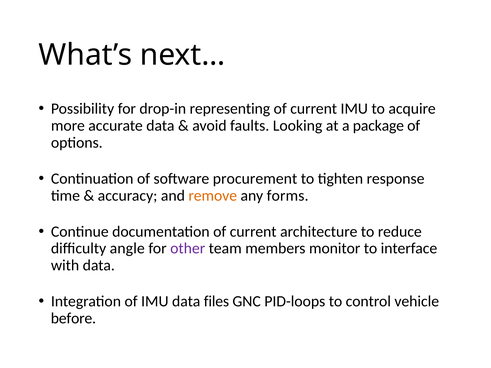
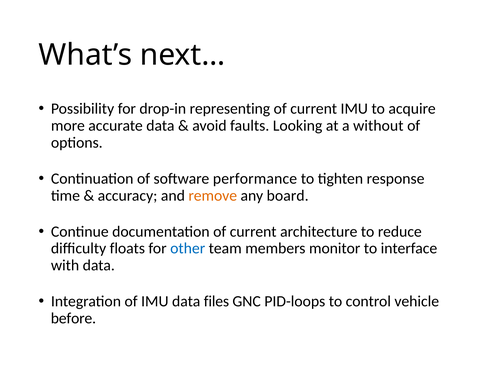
package: package -> without (378, 126)
procurement: procurement -> performance (255, 179)
forms: forms -> board (288, 196)
angle: angle -> floats (127, 249)
other colour: purple -> blue (188, 249)
